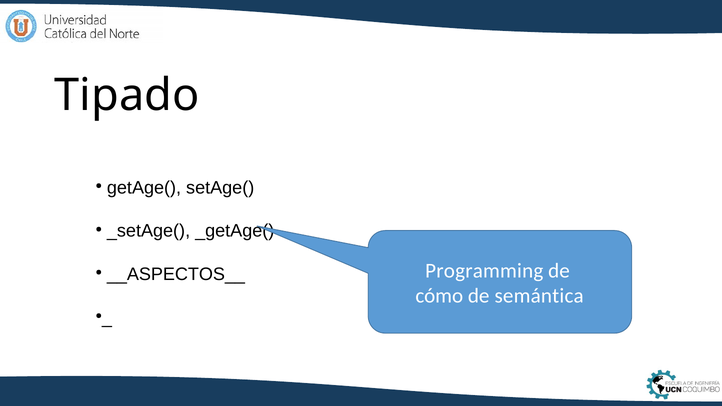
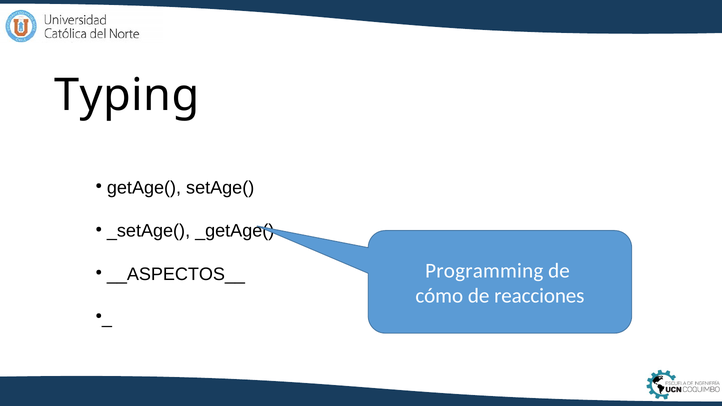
Tipado: Tipado -> Typing (127, 95)
semántica: semántica -> reacciones (539, 296)
